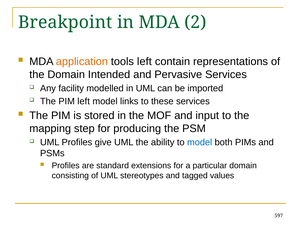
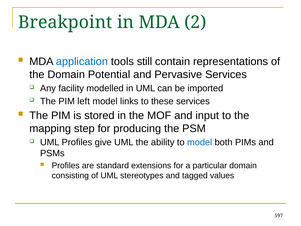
application colour: orange -> blue (82, 61)
tools left: left -> still (145, 61)
Intended: Intended -> Potential (109, 74)
